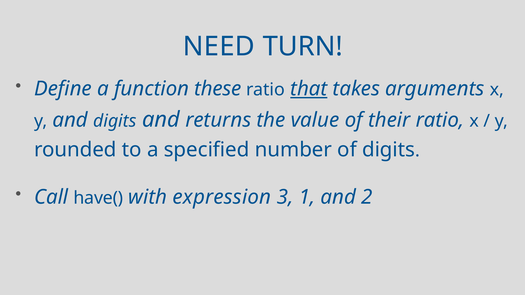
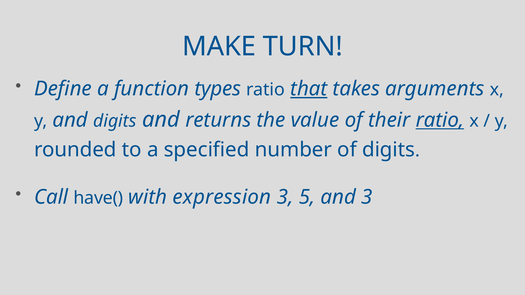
NEED: NEED -> MAKE (219, 46)
these: these -> types (218, 89)
ratio underline: none -> present (440, 120)
1: 1 -> 5 (307, 197)
and 2: 2 -> 3 (367, 197)
